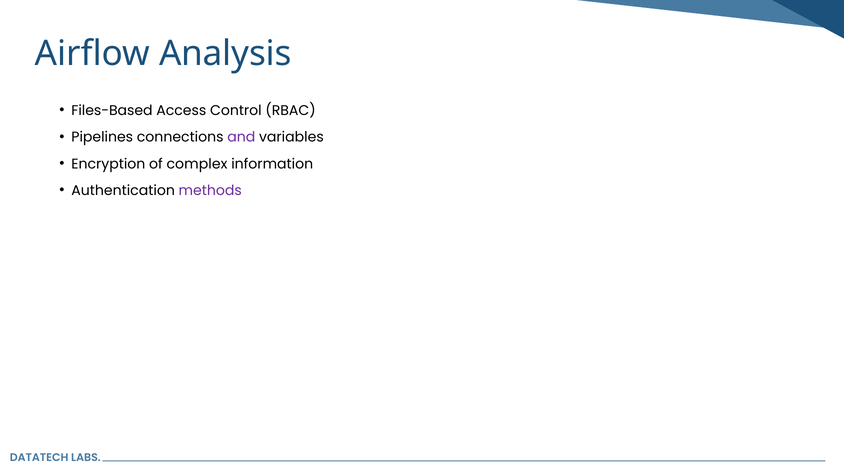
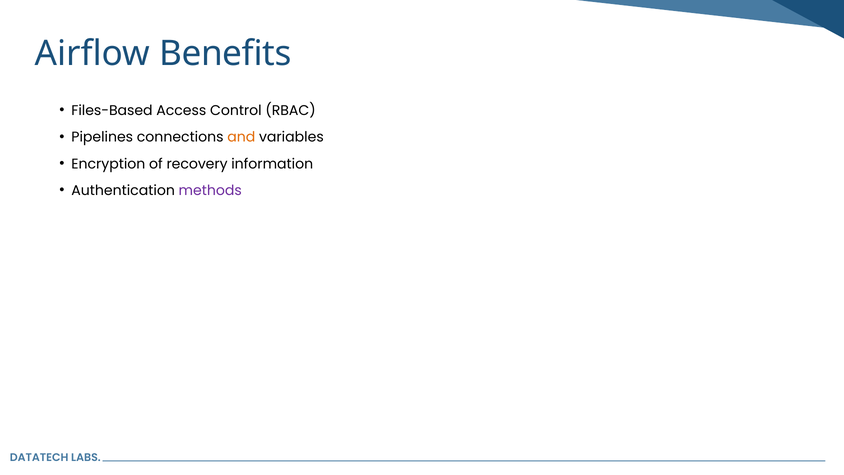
Analysis: Analysis -> Benefits (225, 53)
and colour: purple -> orange (241, 137)
complex: complex -> recovery (197, 164)
